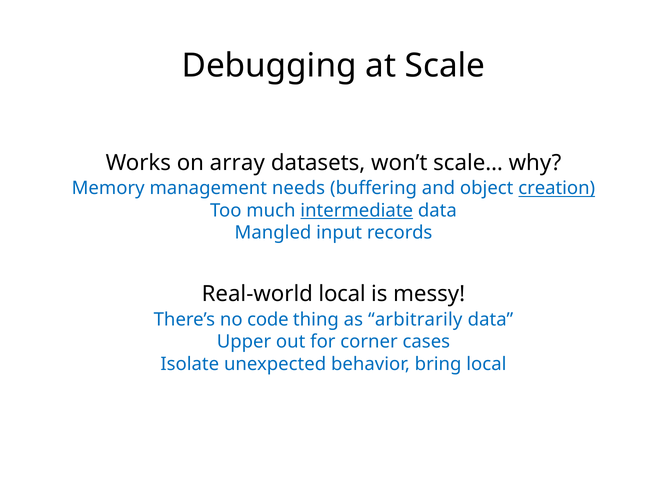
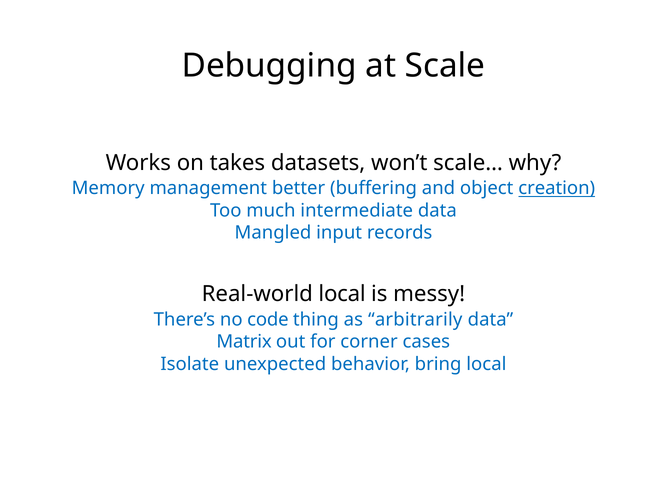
array: array -> takes (237, 163)
needs: needs -> better (299, 188)
intermediate underline: present -> none (357, 211)
Upper: Upper -> Matrix (244, 342)
